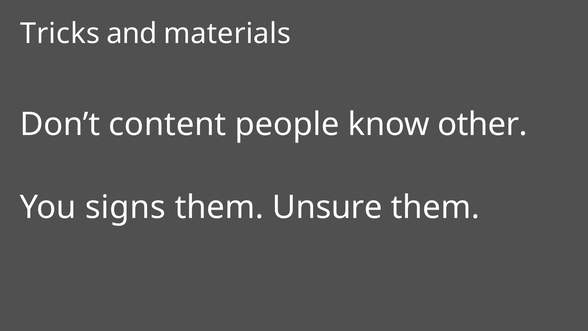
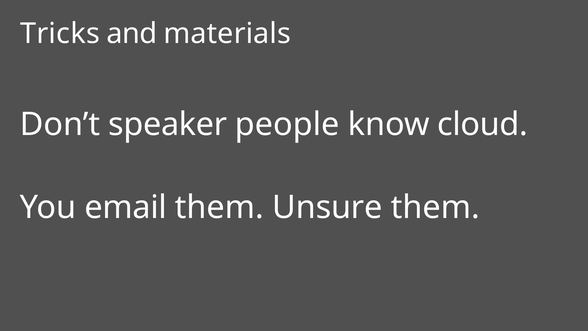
content: content -> speaker (168, 124)
other: other -> cloud (483, 124)
signs: signs -> email (126, 207)
